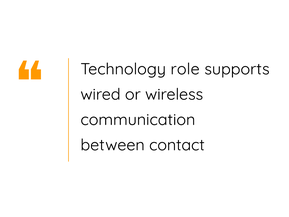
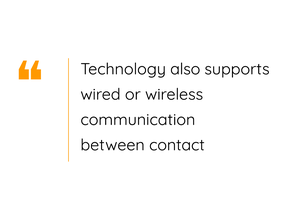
role: role -> also (185, 69)
